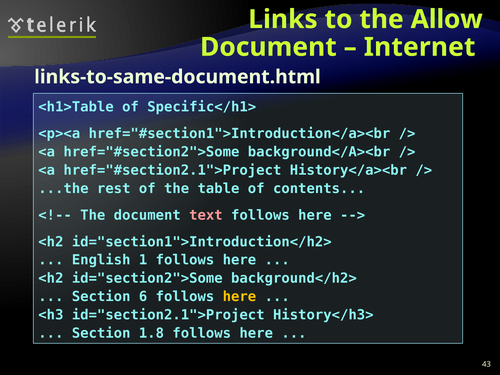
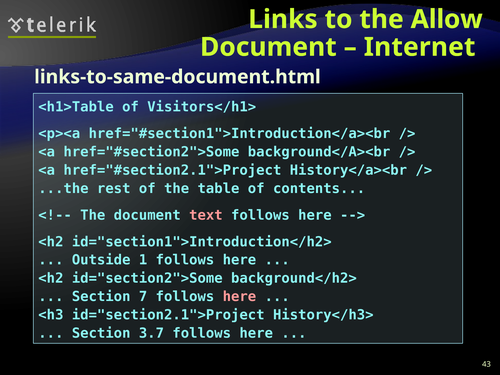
Specific</h1>: Specific</h1> -> Visitors</h1> (202, 107)
English: English -> Outside (101, 260)
6: 6 -> 7 (143, 297)
here colour: yellow -> pink (239, 297)
1.8: 1.8 -> 3.7 (151, 333)
